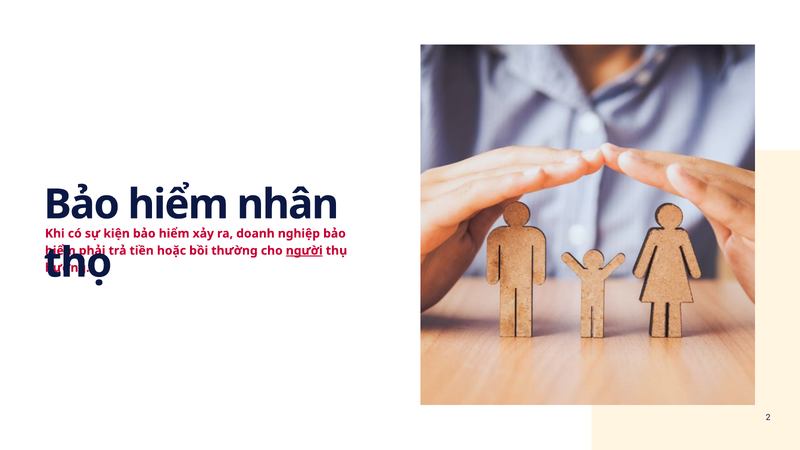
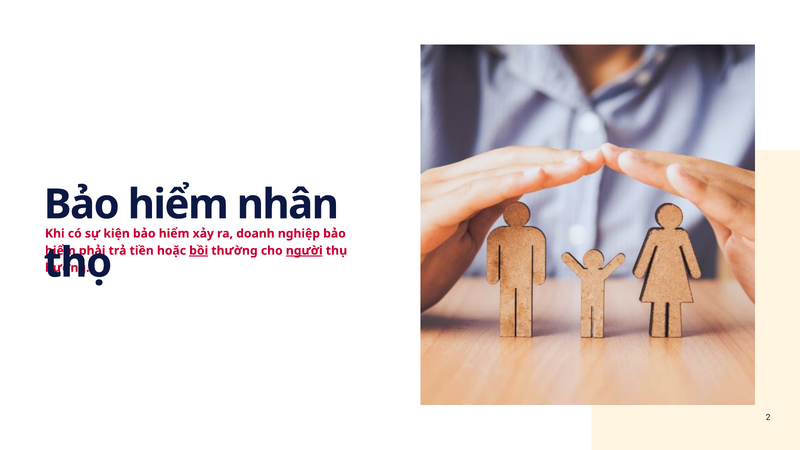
bồi underline: none -> present (199, 251)
